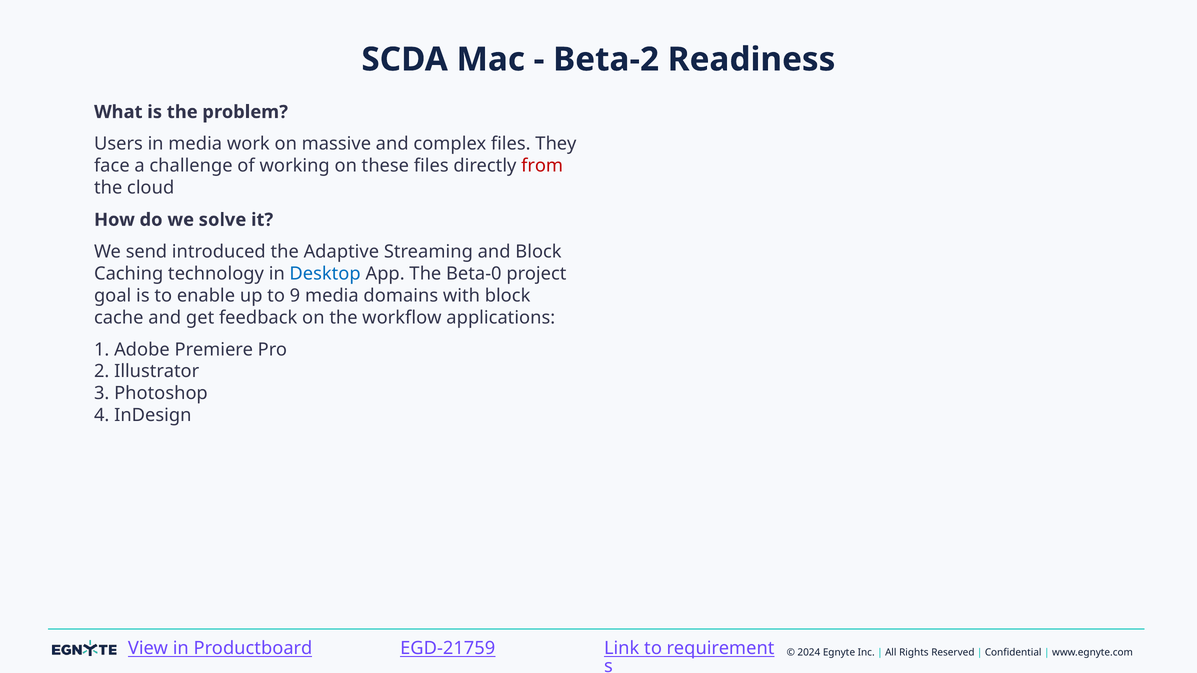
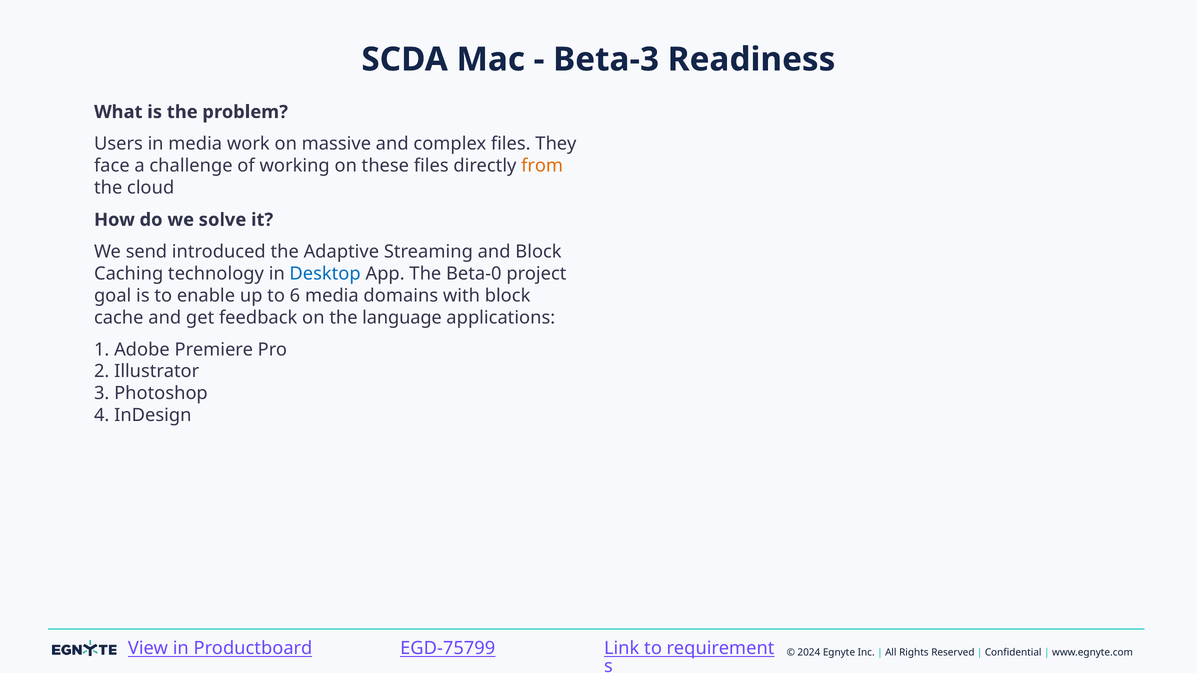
Beta-2: Beta-2 -> Beta-3 (606, 60)
from colour: red -> orange (542, 166)
9: 9 -> 6 (295, 296)
workflow: workflow -> language (402, 318)
EGD-21759: EGD-21759 -> EGD-75799 (448, 649)
